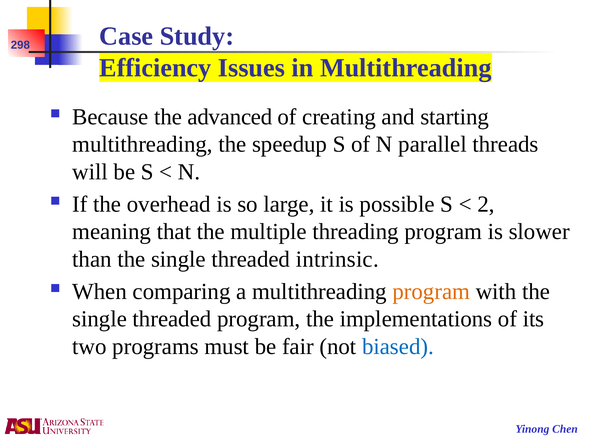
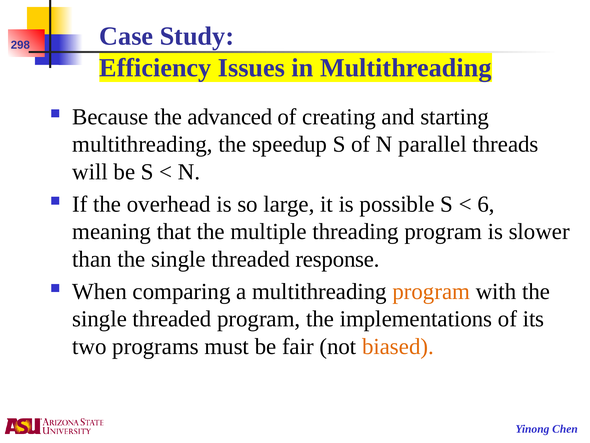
2: 2 -> 6 (486, 204)
intrinsic: intrinsic -> response (338, 259)
biased colour: blue -> orange (398, 346)
